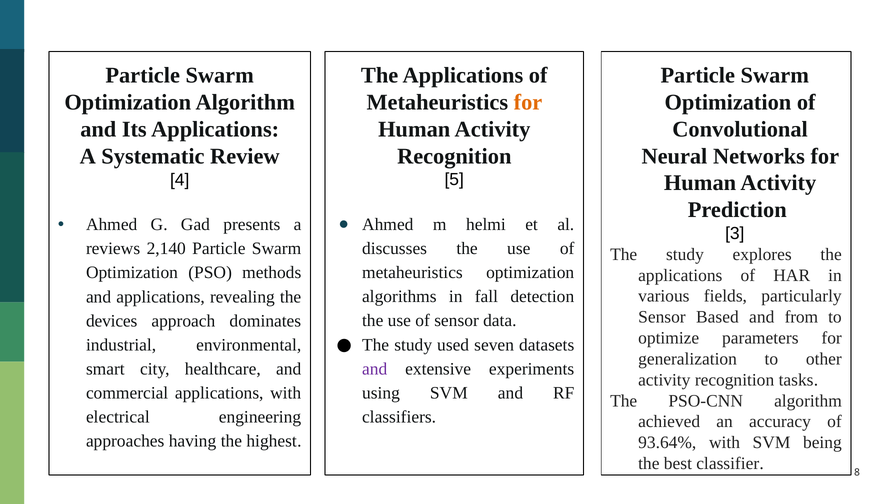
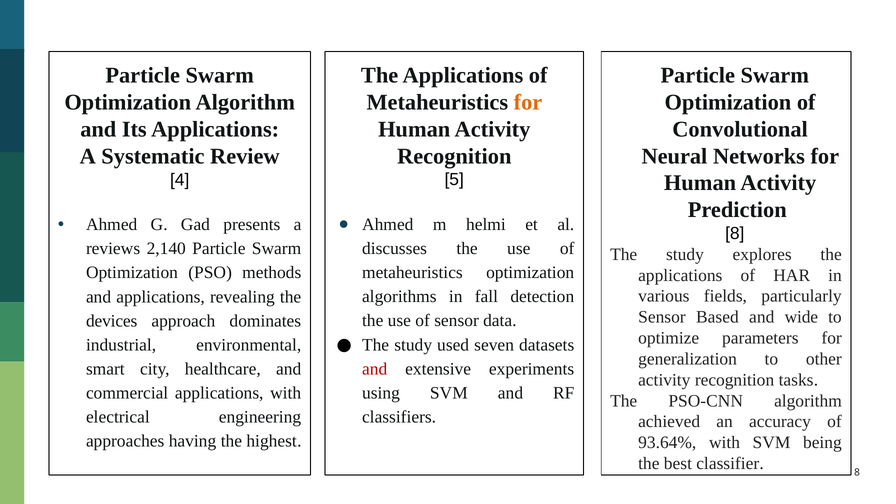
3: 3 -> 8 (735, 233)
from: from -> wide (801, 317)
and colour: purple -> red (375, 369)
